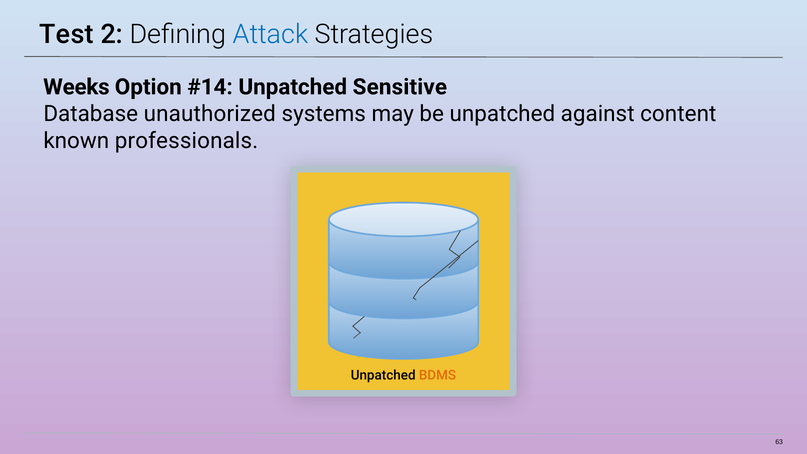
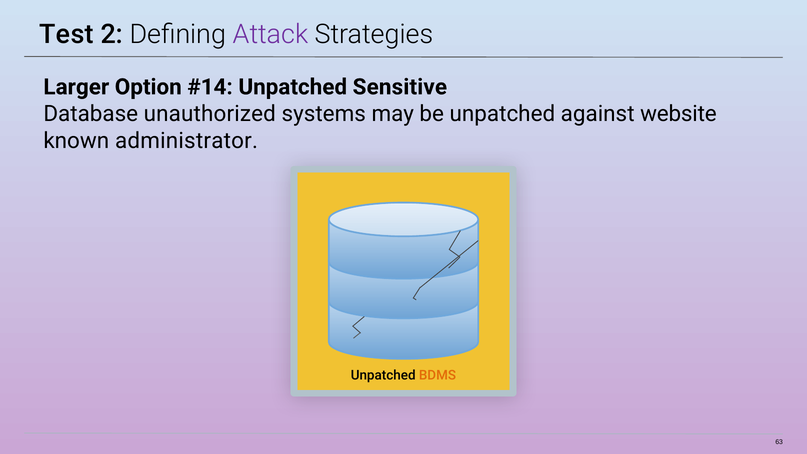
Attack colour: blue -> purple (271, 34)
Weeks: Weeks -> Larger (76, 87)
content: content -> website (678, 114)
professionals: professionals -> administrator (186, 141)
